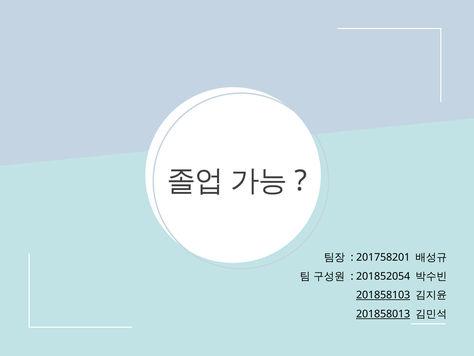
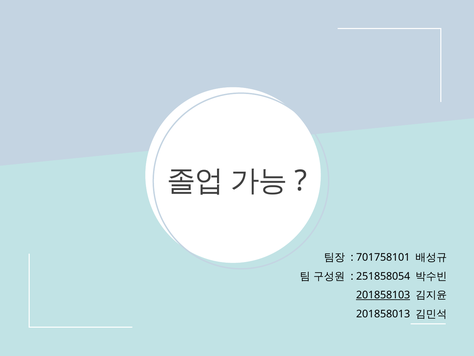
201758201: 201758201 -> 701758101 (383, 257)
201852054: 201852054 -> 251858054 (383, 276)
201858013 underline: present -> none (383, 314)
